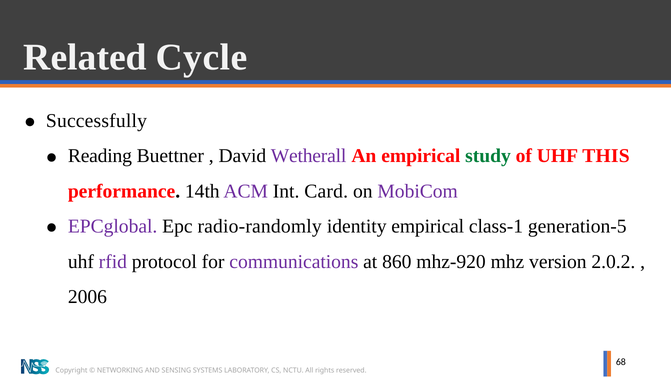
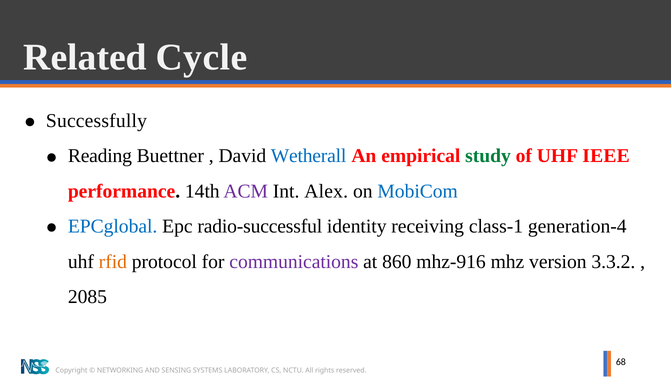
Wetherall colour: purple -> blue (309, 156)
THIS: THIS -> IEEE (606, 156)
Card: Card -> Alex (326, 191)
MobiCom colour: purple -> blue (418, 191)
EPCglobal colour: purple -> blue (113, 227)
radio-randomly: radio-randomly -> radio-successful (260, 227)
identity empirical: empirical -> receiving (428, 227)
generation-5: generation-5 -> generation-4 (577, 227)
rfid colour: purple -> orange (113, 262)
mhz-920: mhz-920 -> mhz-916 (451, 262)
2.0.2: 2.0.2 -> 3.3.2 (613, 262)
2006: 2006 -> 2085 (87, 297)
